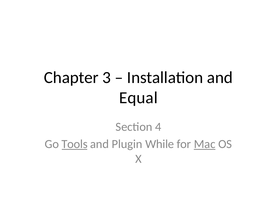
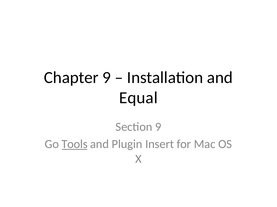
Chapter 3: 3 -> 9 (107, 78)
Section 4: 4 -> 9 (158, 127)
While: While -> Insert (160, 145)
Mac underline: present -> none (205, 145)
